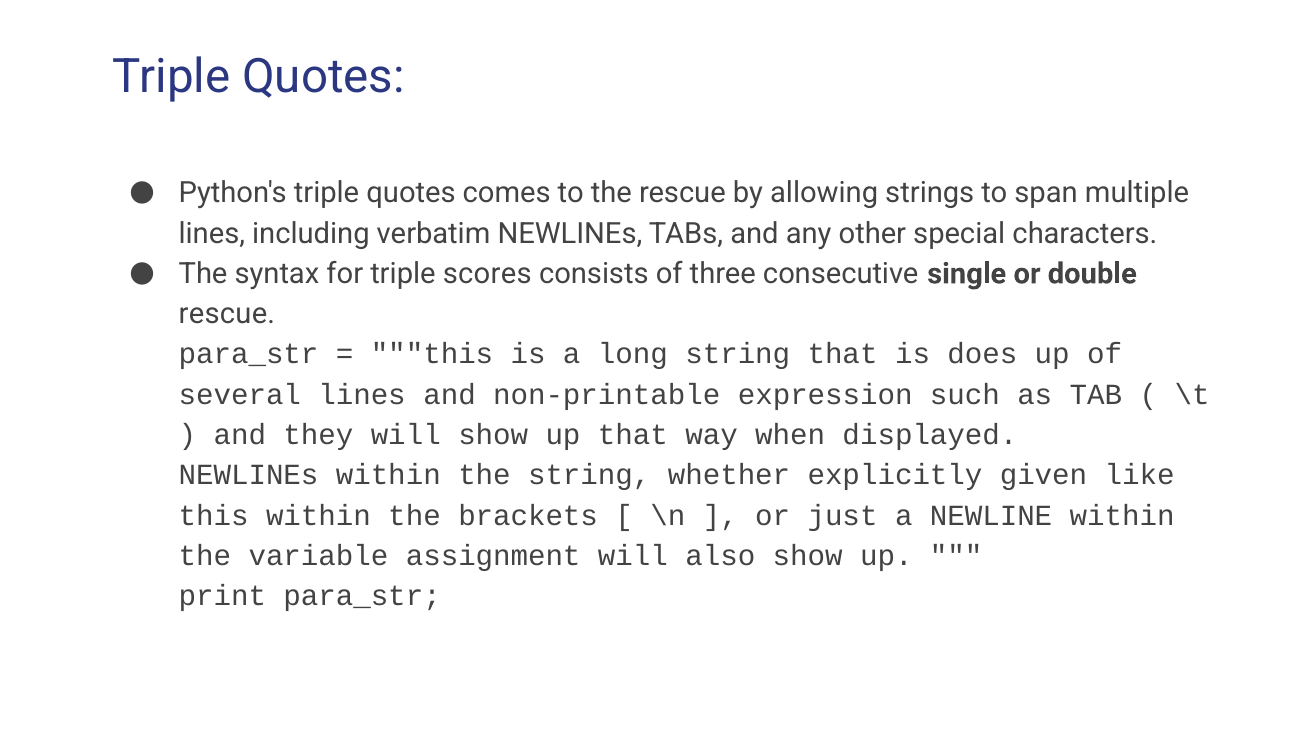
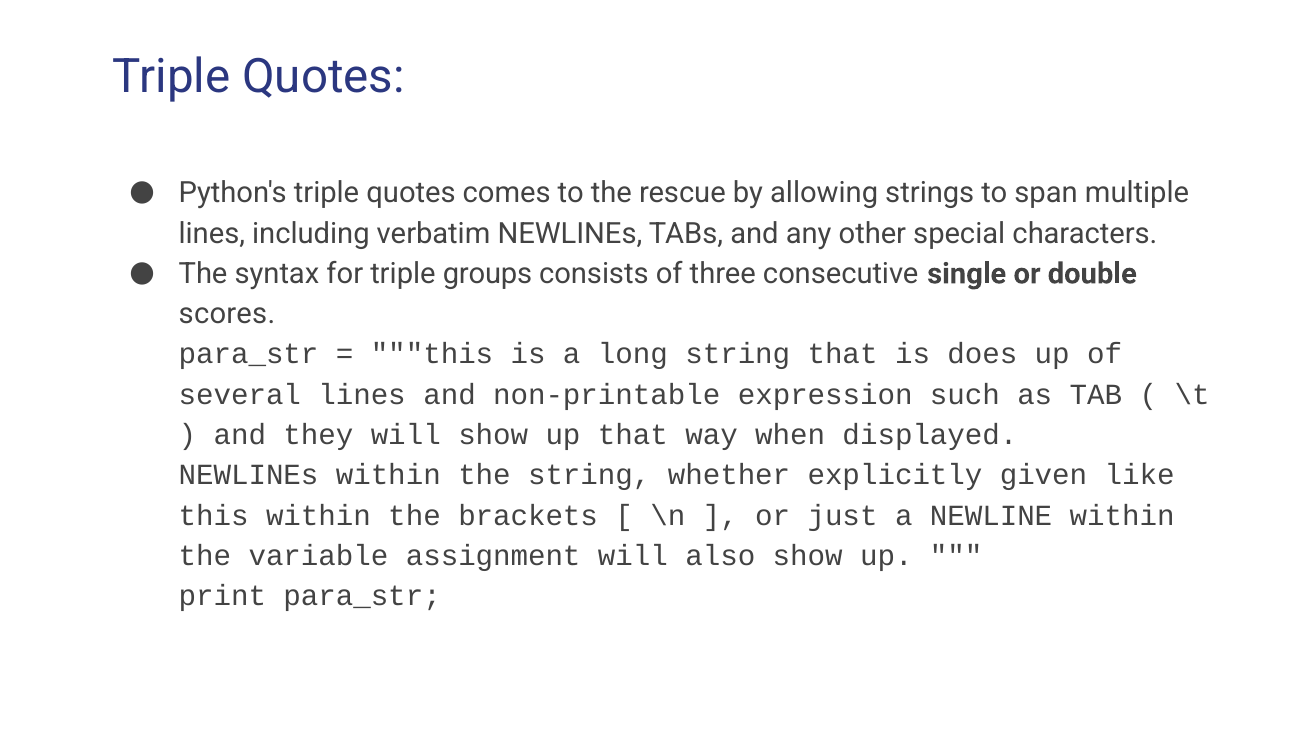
scores: scores -> groups (487, 274)
rescue: rescue -> scores (227, 314)
